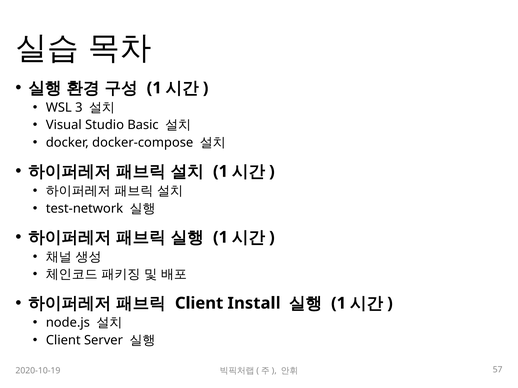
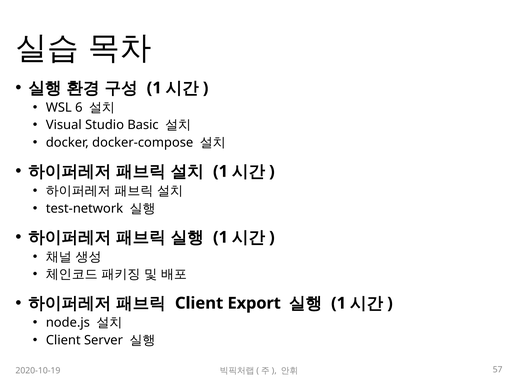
3: 3 -> 6 (79, 108)
Install: Install -> Export (254, 304)
